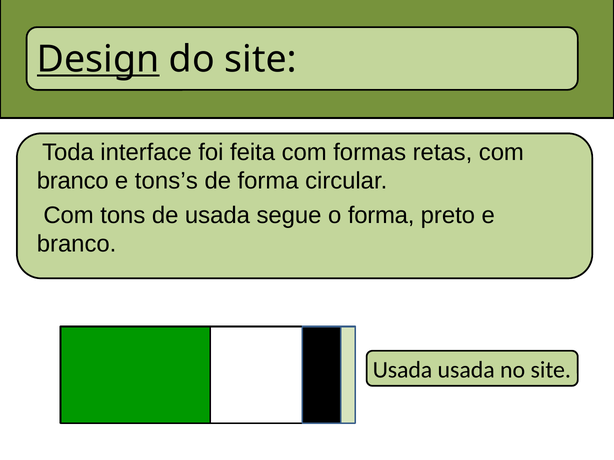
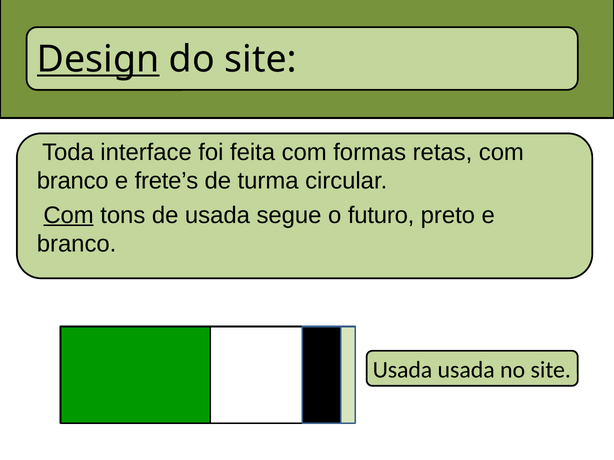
tons’s: tons’s -> frete’s (166, 181)
de forma: forma -> turma (268, 181)
Com underline: none -> present (69, 215)
o forma: forma -> futuro (381, 215)
